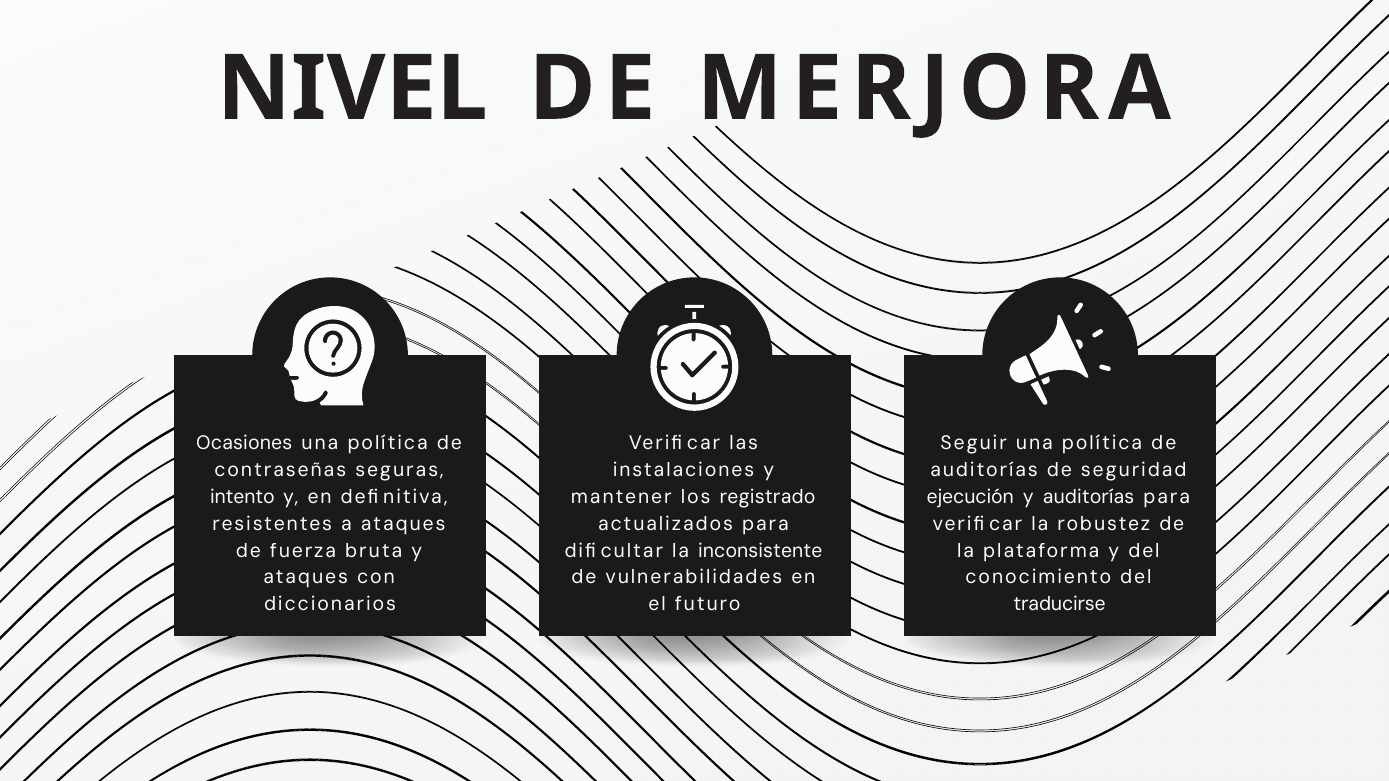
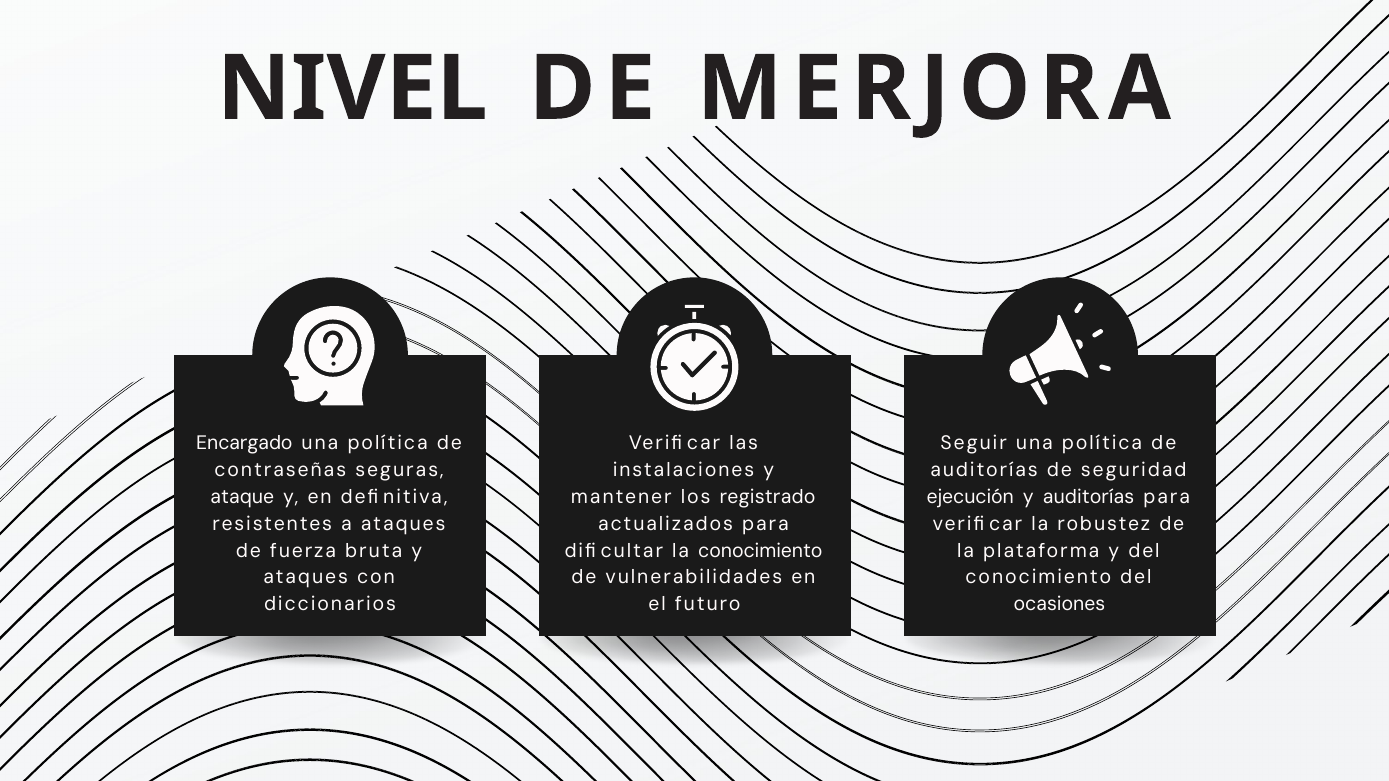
Ocasiones: Ocasiones -> Encargado (244, 443)
intento: intento -> ataque (242, 497)
la inconsistente: inconsistente -> conocimiento (760, 551)
traducirse: traducirse -> ocasiones (1059, 605)
